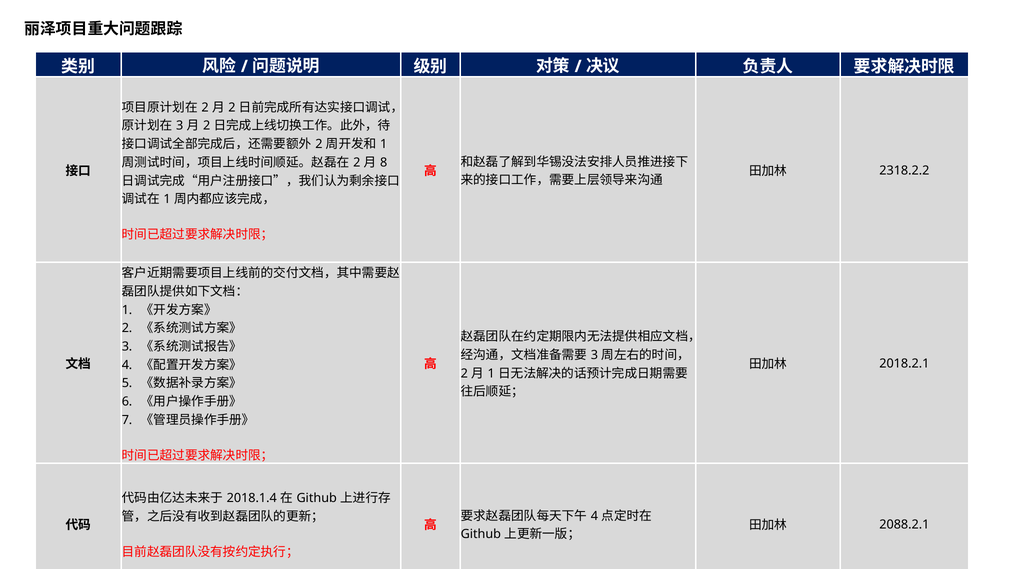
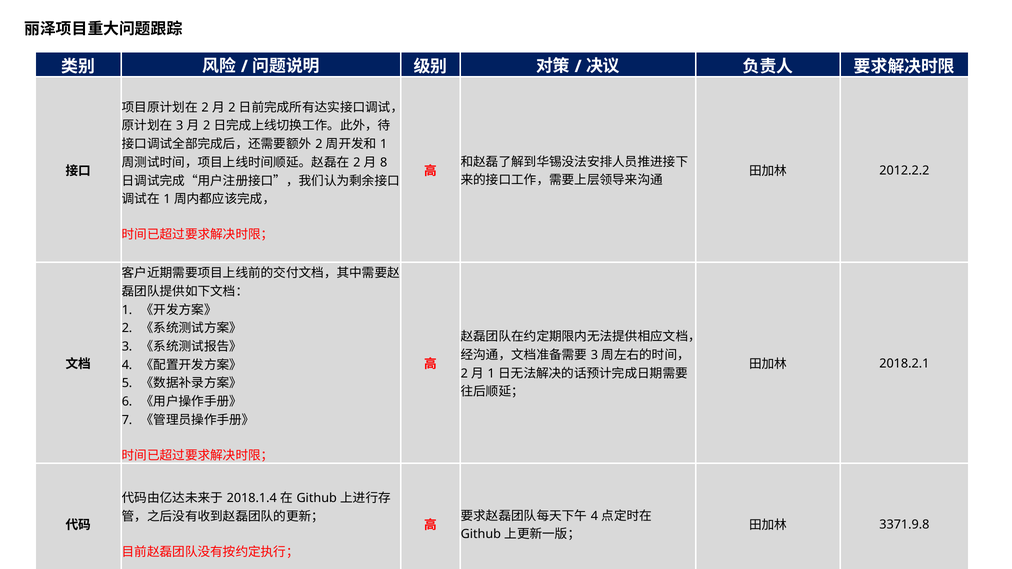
2318.2.2: 2318.2.2 -> 2012.2.2 (904, 171)
2088.2.1: 2088.2.1 -> 3371.9.8 (904, 525)
